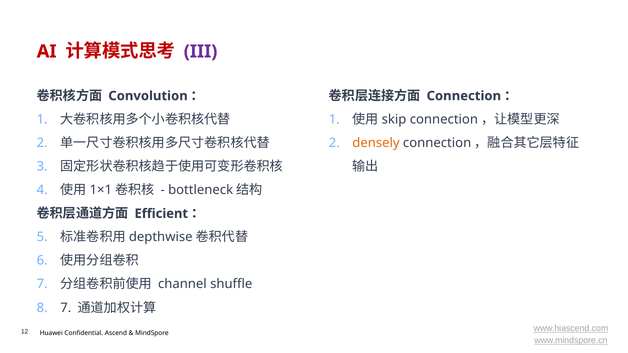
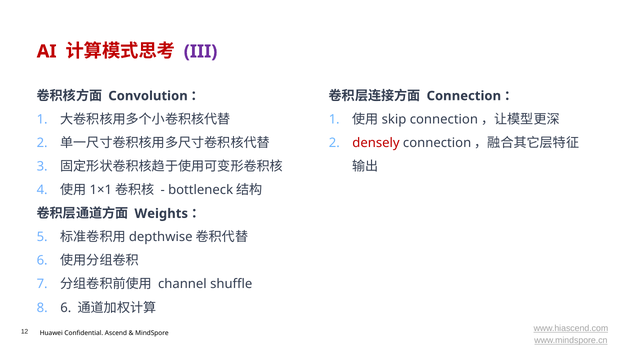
densely colour: orange -> red (376, 143)
Efficient: Efficient -> Weights (161, 214)
7: 7 -> 6 (66, 308)
